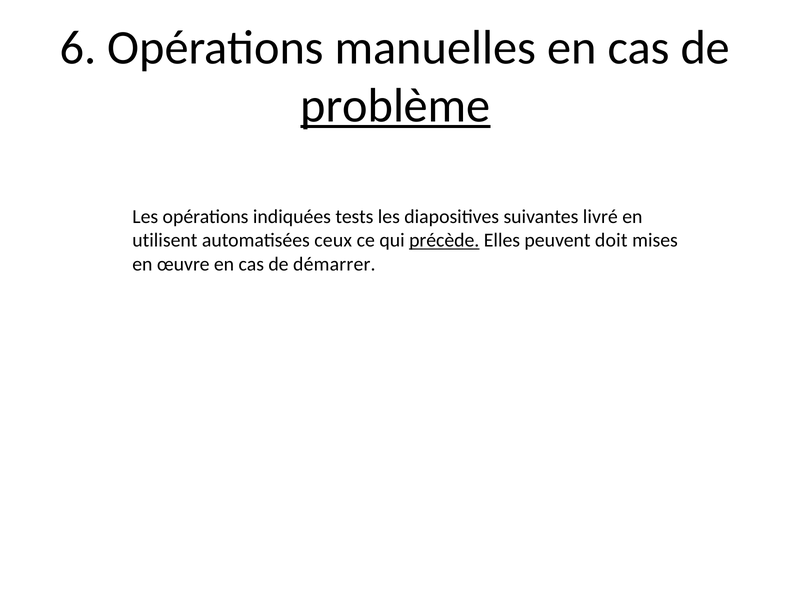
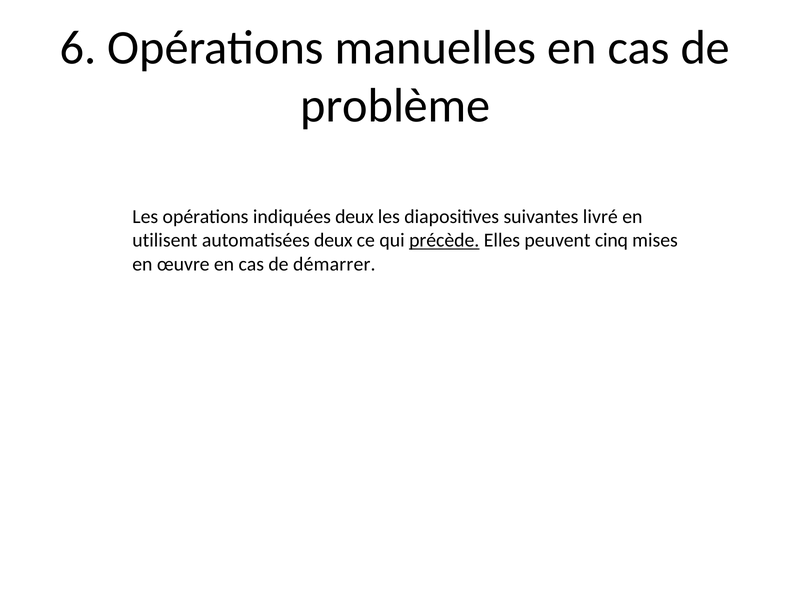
problème underline: present -> none (395, 106)
indiquées tests: tests -> deux (354, 216)
automatisées ceux: ceux -> deux (333, 240)
doit: doit -> cinq (611, 240)
